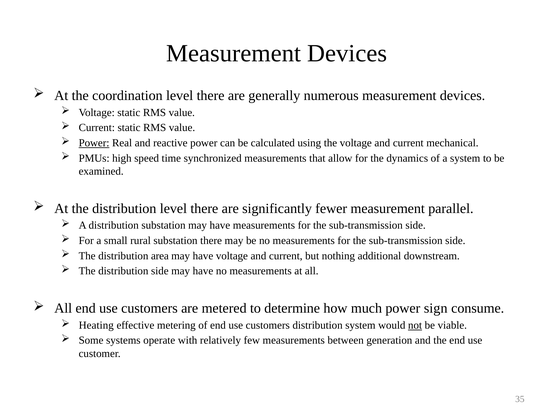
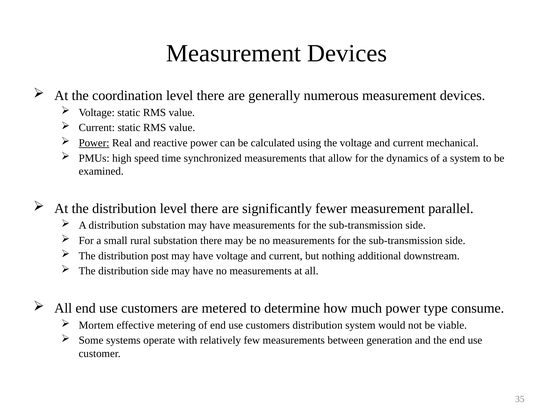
area: area -> post (160, 256)
sign: sign -> type (436, 309)
Heating: Heating -> Mortem (96, 326)
not underline: present -> none (415, 326)
